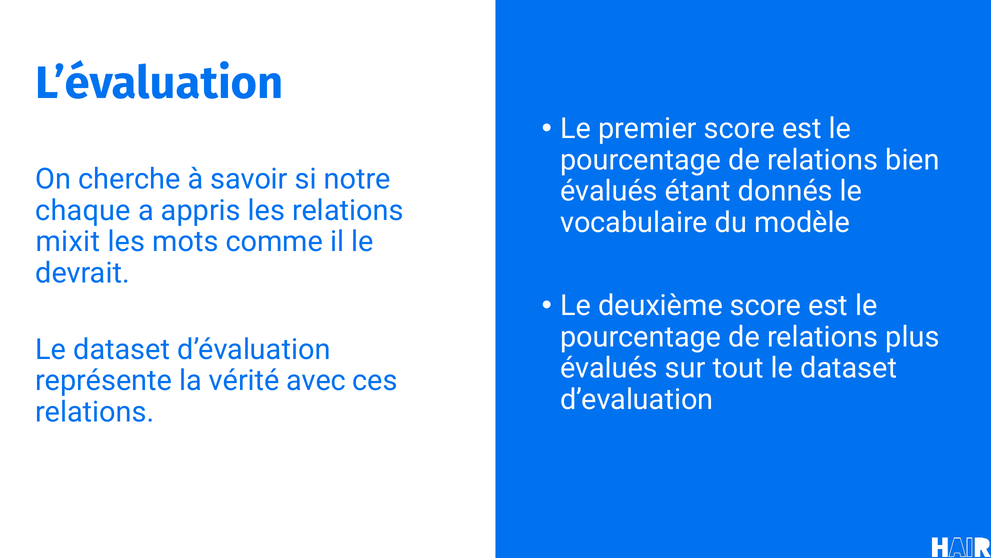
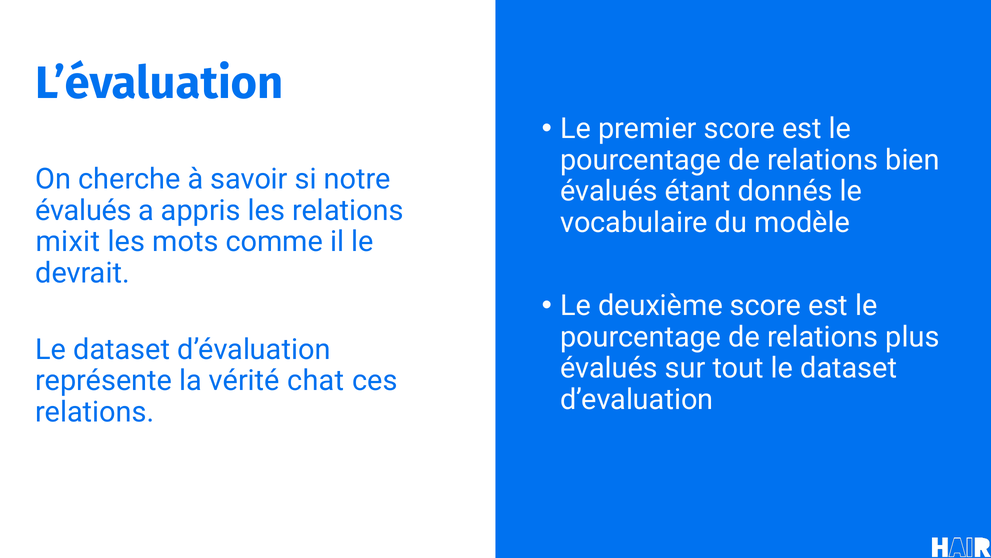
chaque: chaque -> évalués (83, 210)
avec: avec -> chat (316, 380)
